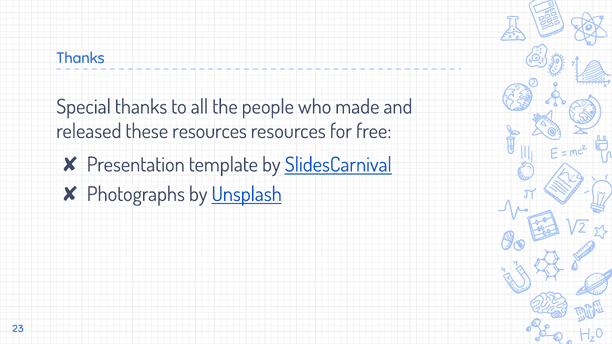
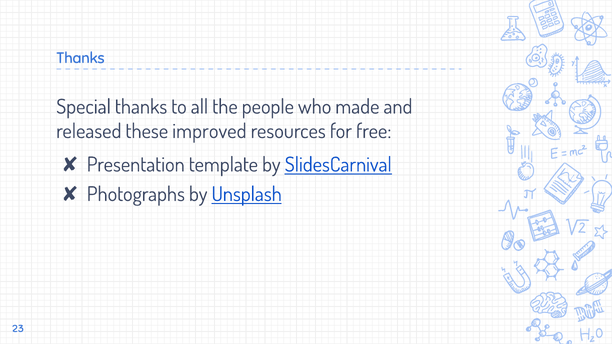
these resources: resources -> improved (209, 131)
